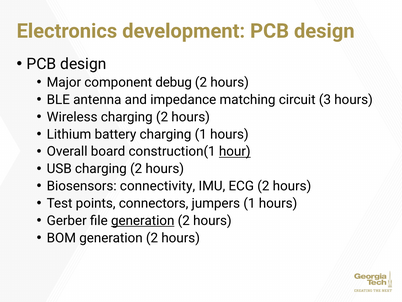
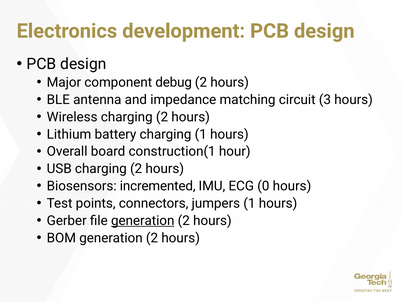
hour underline: present -> none (235, 151)
connectivity: connectivity -> incremented (158, 186)
ECG 2: 2 -> 0 (263, 186)
